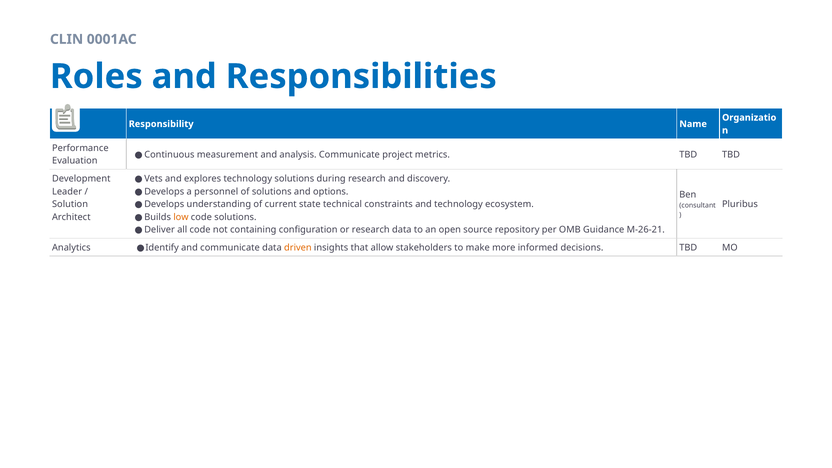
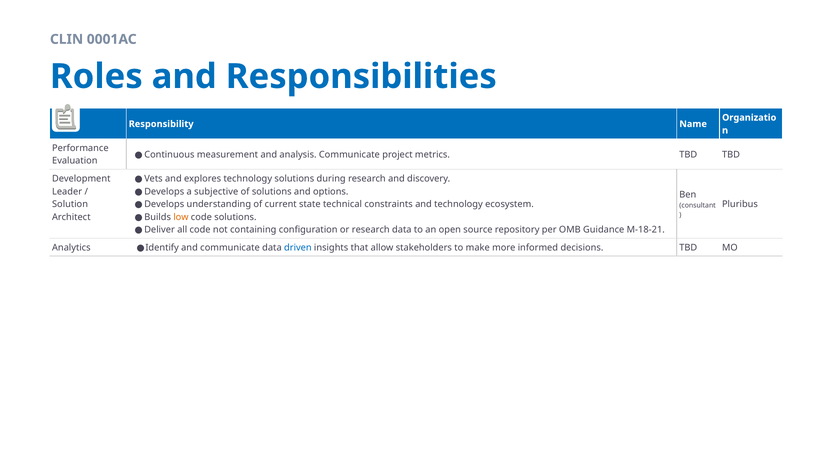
personnel: personnel -> subjective (216, 191)
M-26-21: M-26-21 -> M-18-21 (646, 230)
driven colour: orange -> blue (298, 248)
